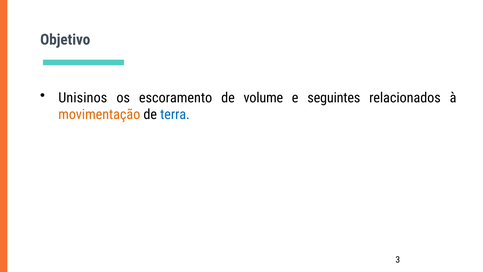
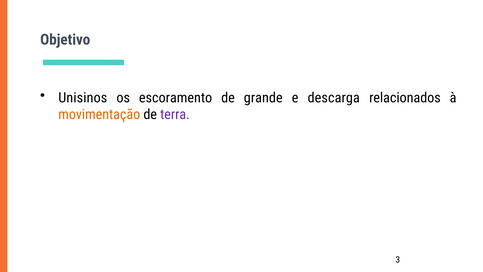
volume: volume -> grande (263, 98)
seguintes: seguintes -> descarga (334, 98)
terra colour: blue -> purple (175, 115)
